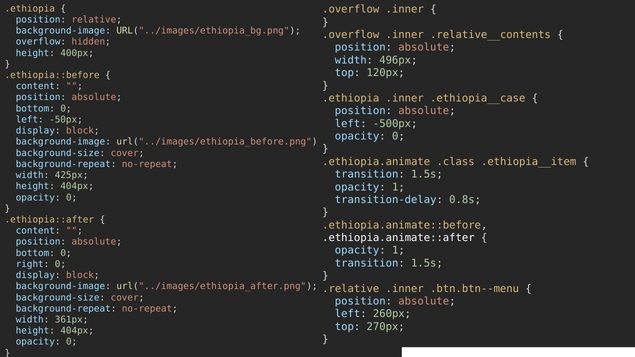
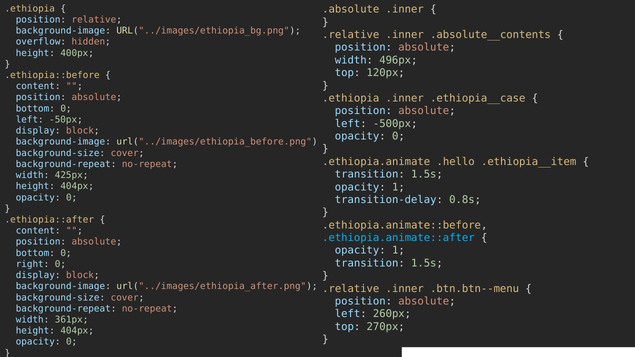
.overflow: .overflow -> .absolute (351, 9)
.overflow: .overflow -> .relative (351, 35)
.relative__contents: .relative__contents -> .absolute__contents (490, 35)
.class: .class -> .hello (456, 162)
.ethiopia.animate::after colour: white -> light blue (398, 238)
